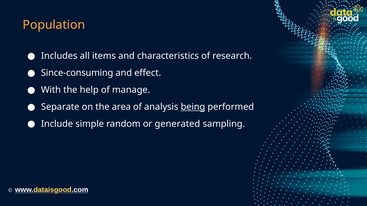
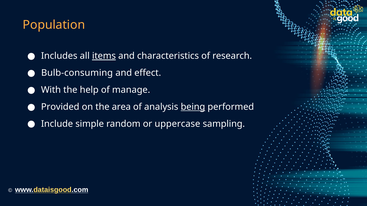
items underline: none -> present (104, 56)
Since-consuming: Since-consuming -> Bulb-consuming (77, 73)
Separate: Separate -> Provided (60, 107)
generated: generated -> uppercase (177, 124)
